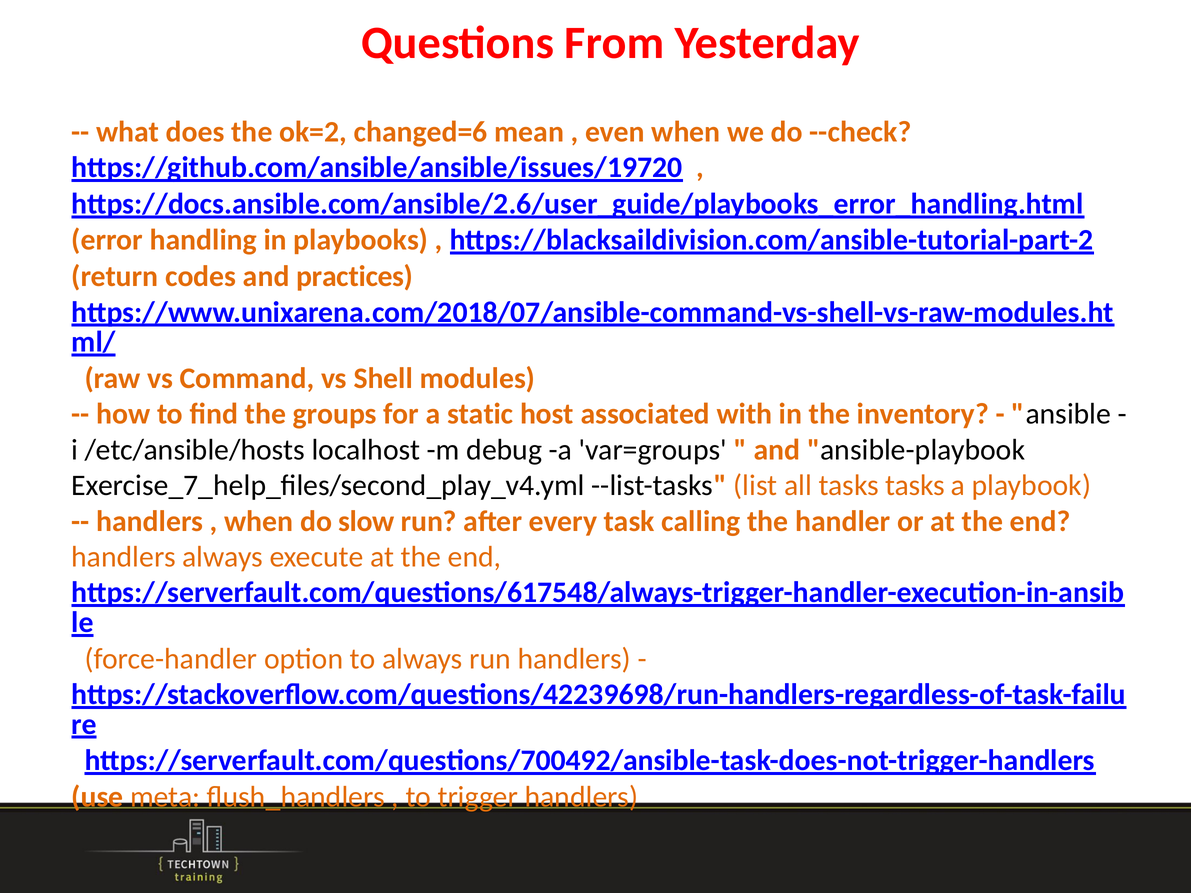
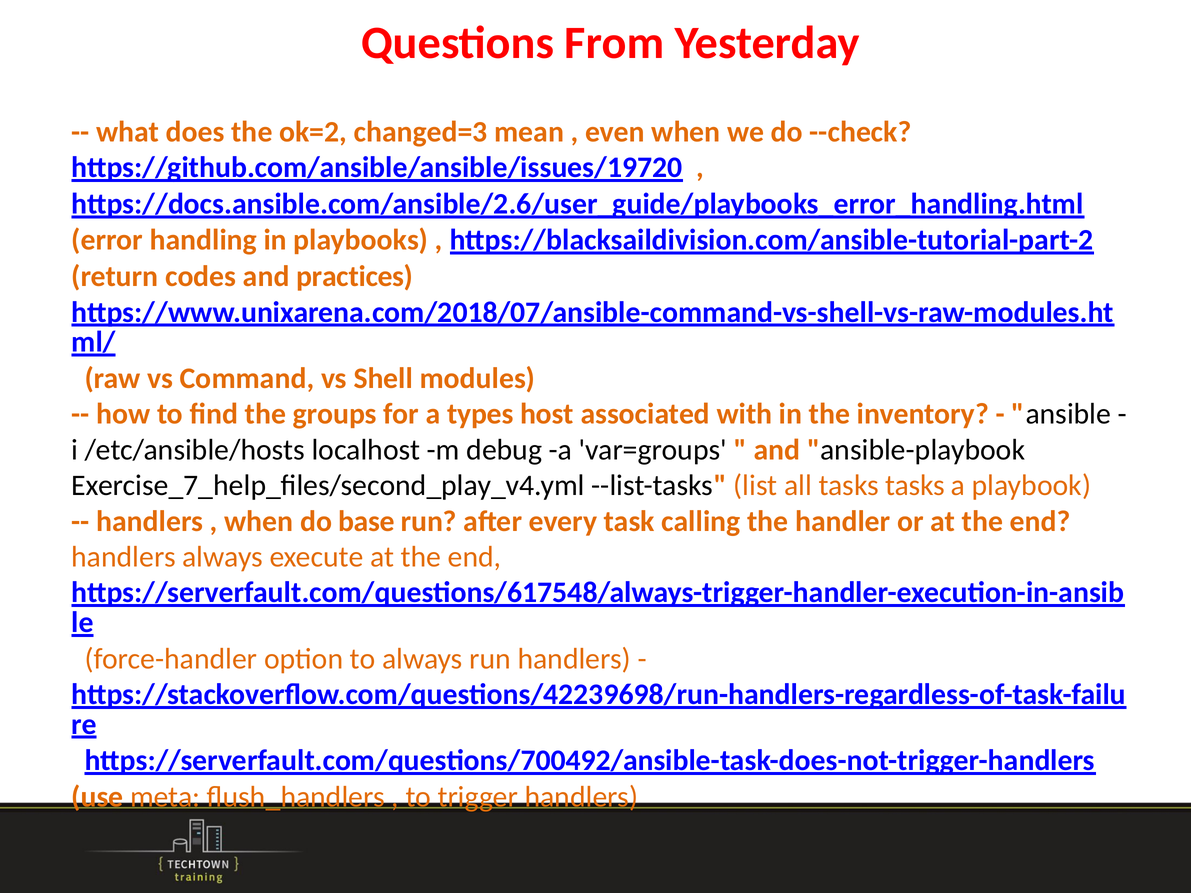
changed=6: changed=6 -> changed=3 (421, 132)
static: static -> types (480, 414)
slow: slow -> base (366, 521)
